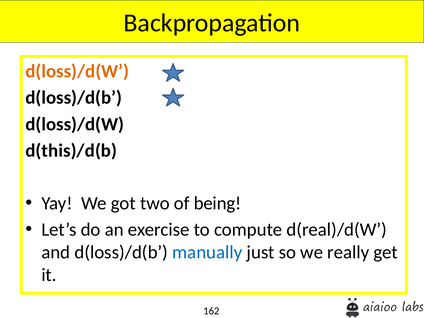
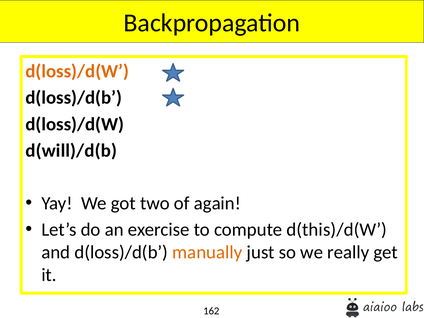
d(this)/d(b: d(this)/d(b -> d(will)/d(b (71, 151)
being: being -> again (217, 203)
d(real)/d(W: d(real)/d(W -> d(this)/d(W (337, 230)
manually colour: blue -> orange (207, 252)
